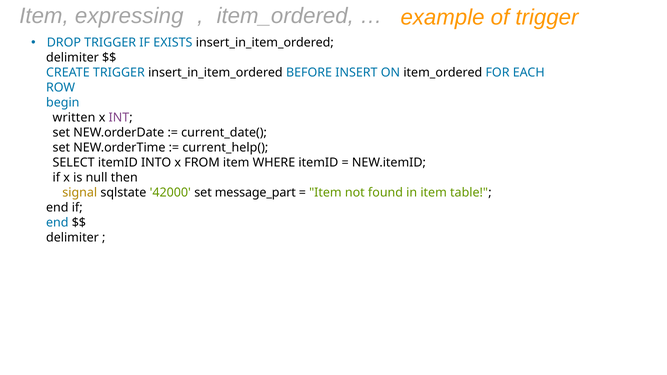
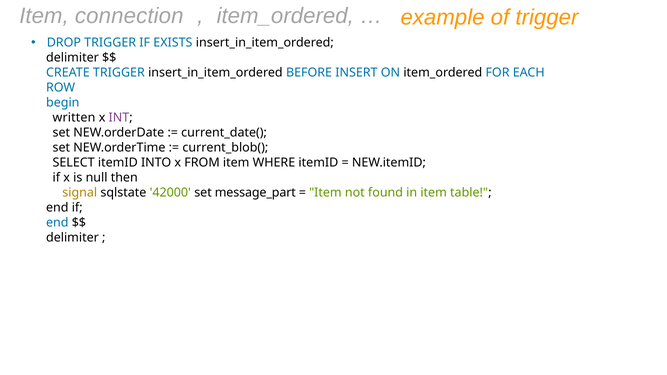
expressing: expressing -> connection (129, 16)
current_help(: current_help( -> current_blob( (225, 148)
